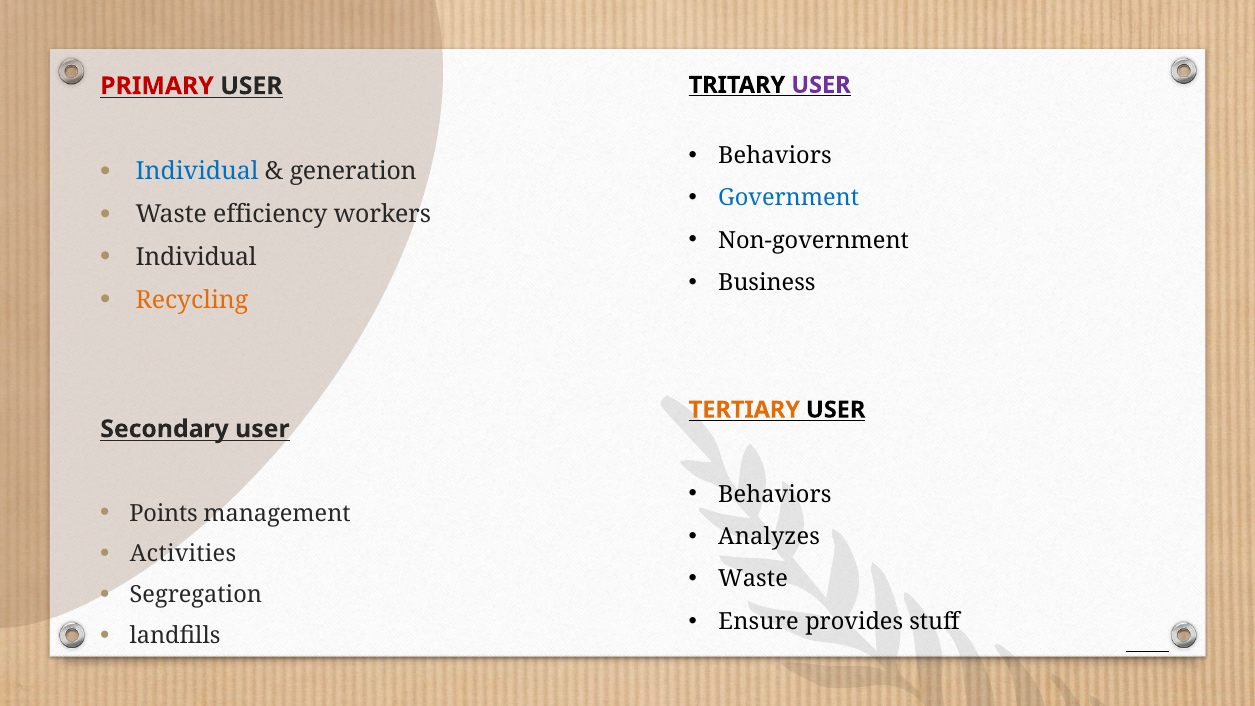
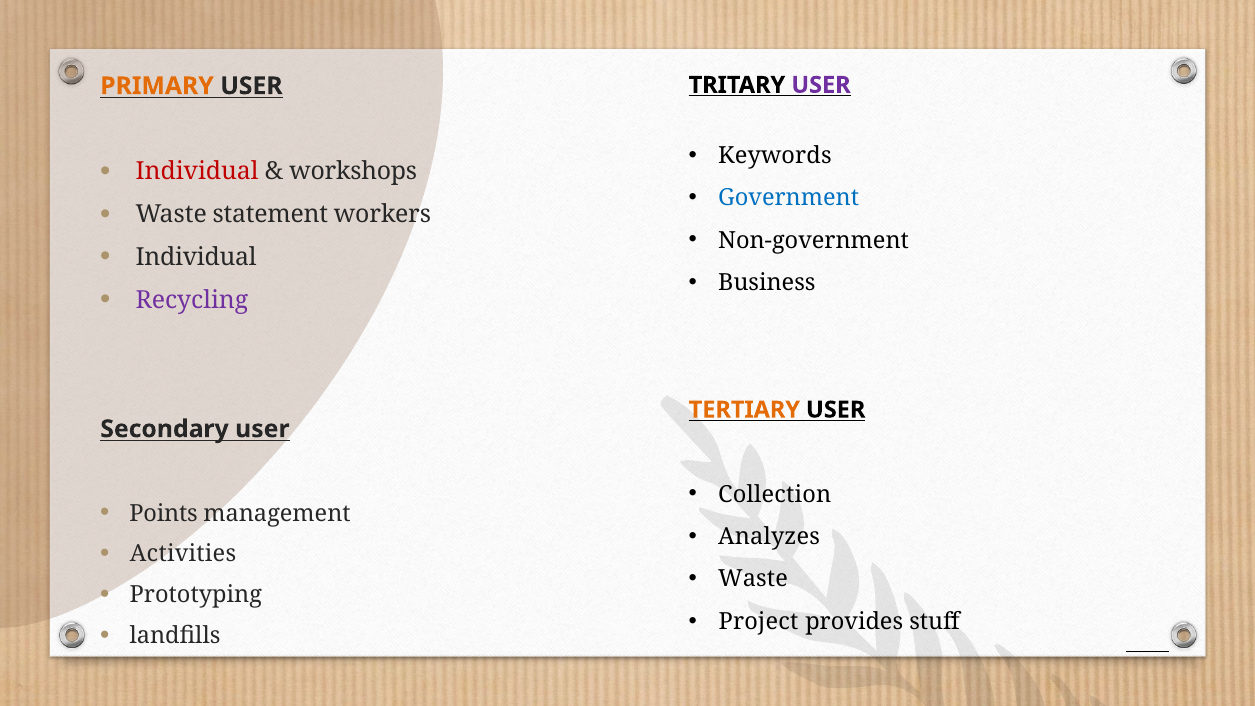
PRIMARY colour: red -> orange (157, 86)
Behaviors: Behaviors -> Keywords (775, 156)
Individual colour: blue -> red (197, 172)
generation: generation -> workshops (353, 172)
efficiency: efficiency -> statement (270, 215)
Recycling colour: orange -> purple (192, 300)
Behaviors: Behaviors -> Collection (775, 494)
Segregation: Segregation -> Prototyping (196, 595)
Ensure: Ensure -> Project (759, 621)
